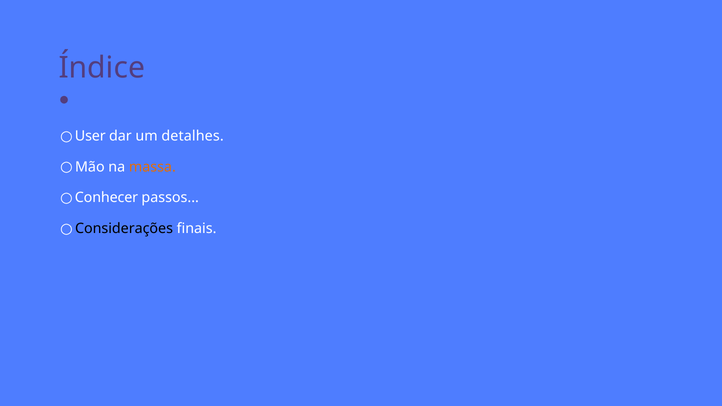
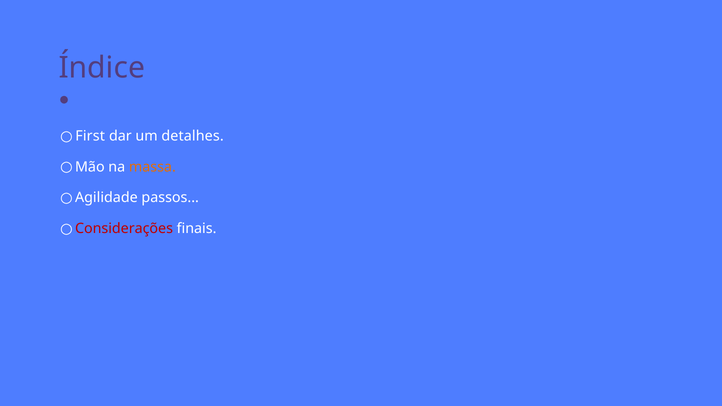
User: User -> First (90, 136)
Conhecer: Conhecer -> Agilidade (106, 198)
Considerações colour: black -> red (124, 229)
